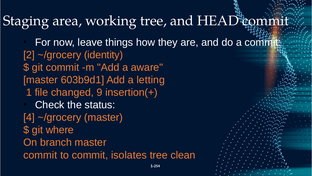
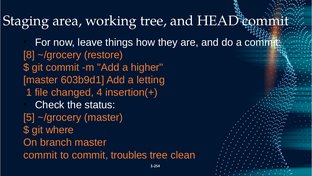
2: 2 -> 8 (29, 55)
identity: identity -> restore (104, 55)
aware: aware -> higher (147, 67)
9: 9 -> 4 (100, 92)
4: 4 -> 5 (29, 117)
isolates: isolates -> troubles (129, 155)
